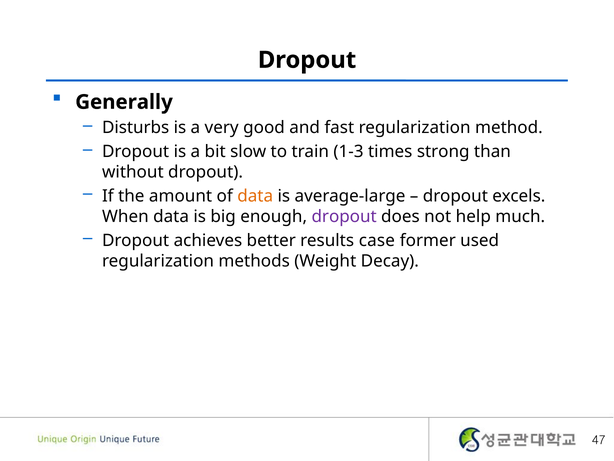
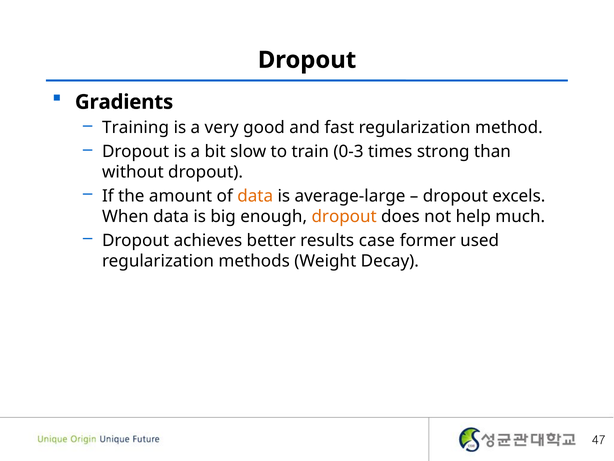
Generally: Generally -> Gradients (124, 102)
Disturbs: Disturbs -> Training (136, 128)
1-3: 1-3 -> 0-3 (349, 152)
dropout colour: purple -> orange (344, 216)
